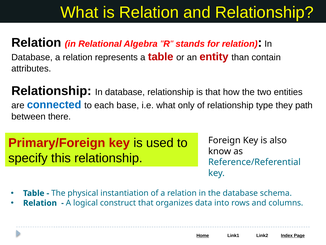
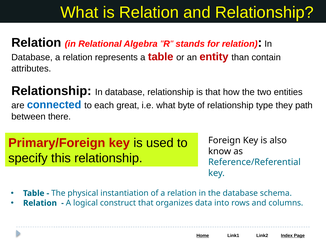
base: base -> great (128, 105)
only: only -> byte (186, 105)
